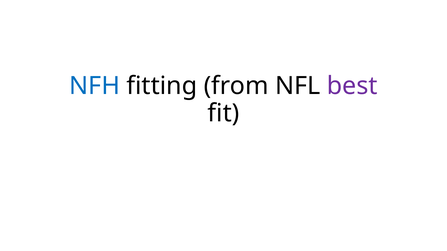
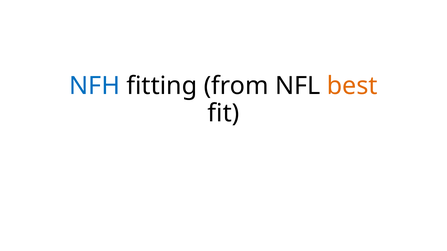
best colour: purple -> orange (352, 86)
